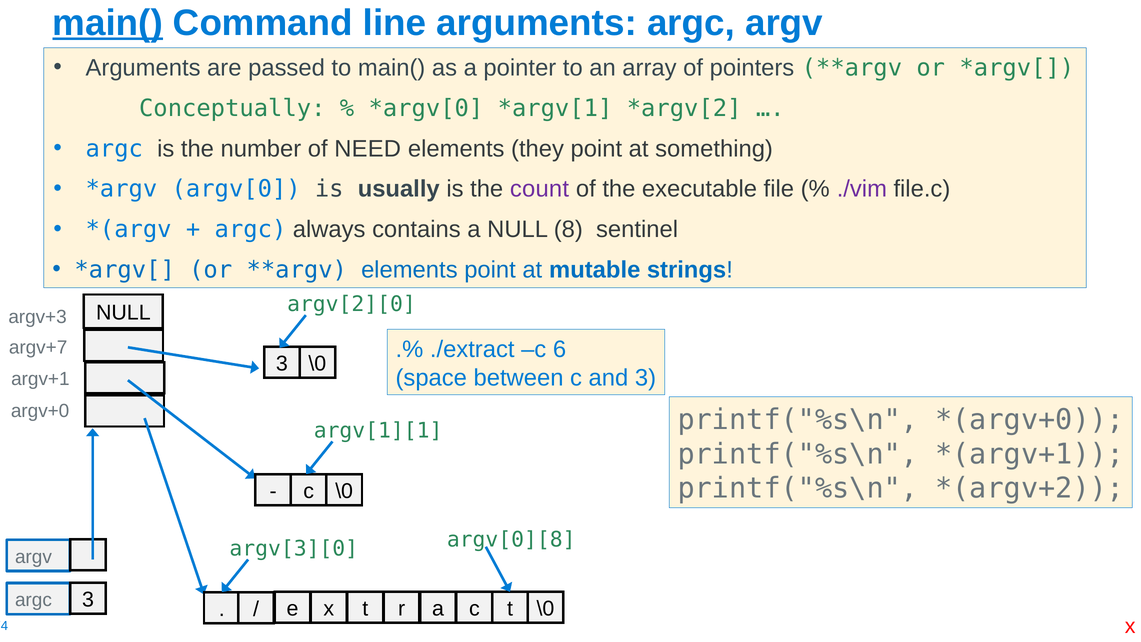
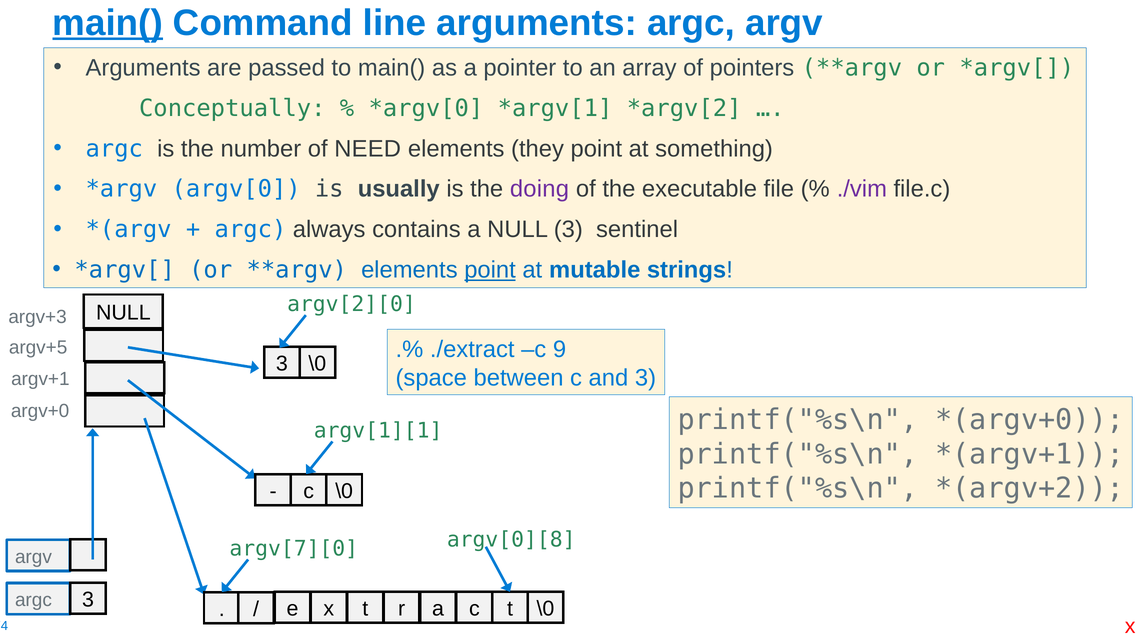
count: count -> doing (539, 189)
NULL 8: 8 -> 3 (568, 229)
point underline: none -> present (490, 270)
6: 6 -> 9 (560, 349)
argv+7: argv+7 -> argv+5 (38, 348)
argv[3][0: argv[3][0 -> argv[7][0 (294, 549)
